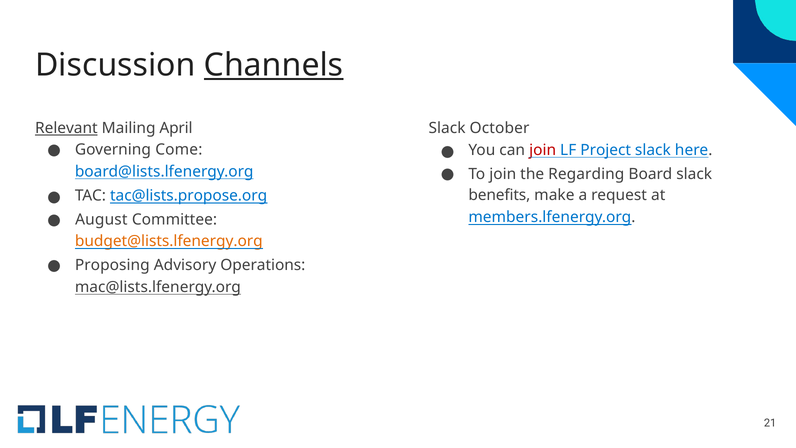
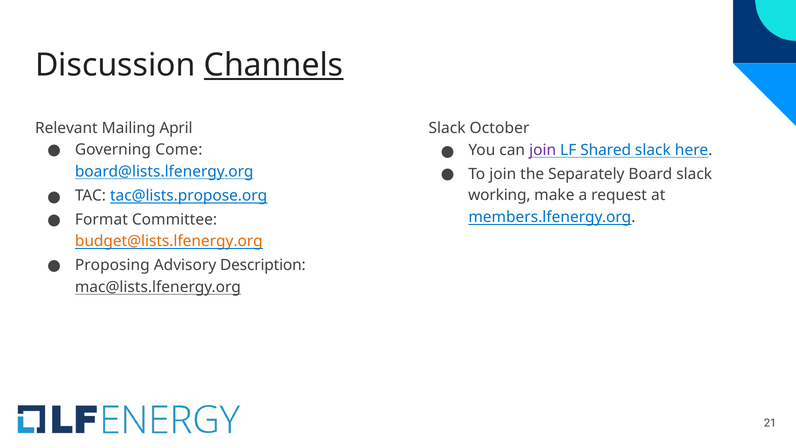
Relevant underline: present -> none (66, 128)
join colour: red -> purple (543, 150)
Project: Project -> Shared (606, 150)
Regarding: Regarding -> Separately (586, 174)
benefits: benefits -> working (499, 195)
August: August -> Format (101, 219)
Operations: Operations -> Description (263, 265)
